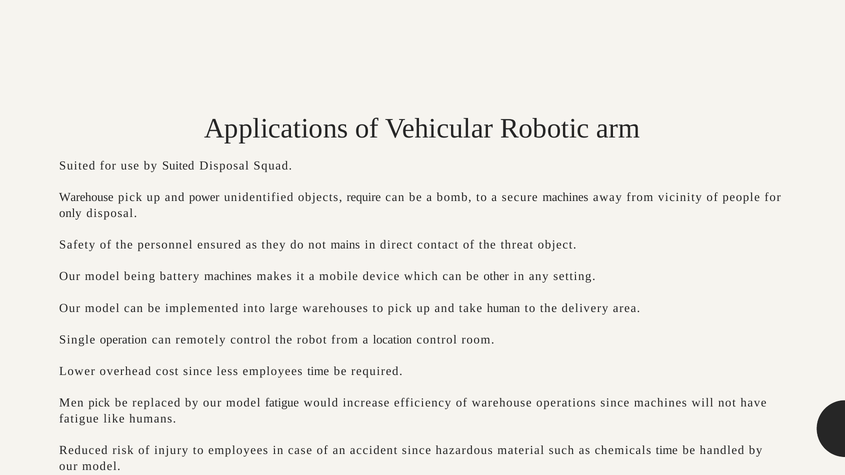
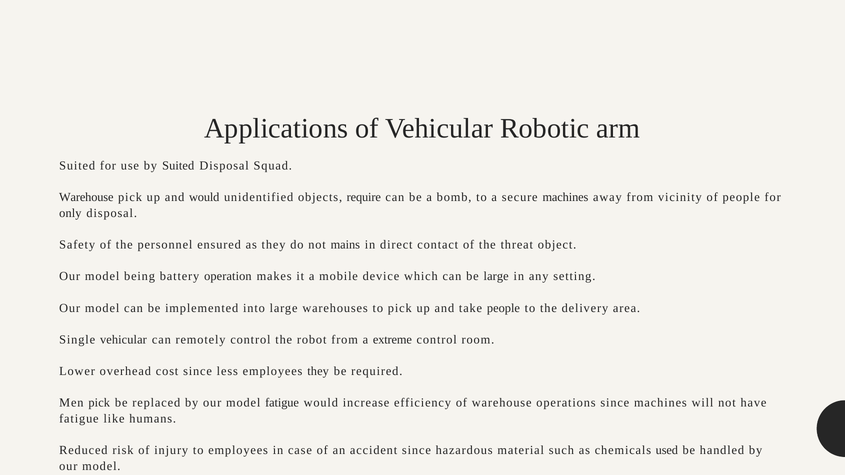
and power: power -> would (204, 197)
battery machines: machines -> operation (228, 277)
be other: other -> large (496, 277)
take human: human -> people (503, 308)
Single operation: operation -> vehicular (123, 340)
location: location -> extreme (392, 340)
employees time: time -> they (318, 371)
chemicals time: time -> used (667, 451)
